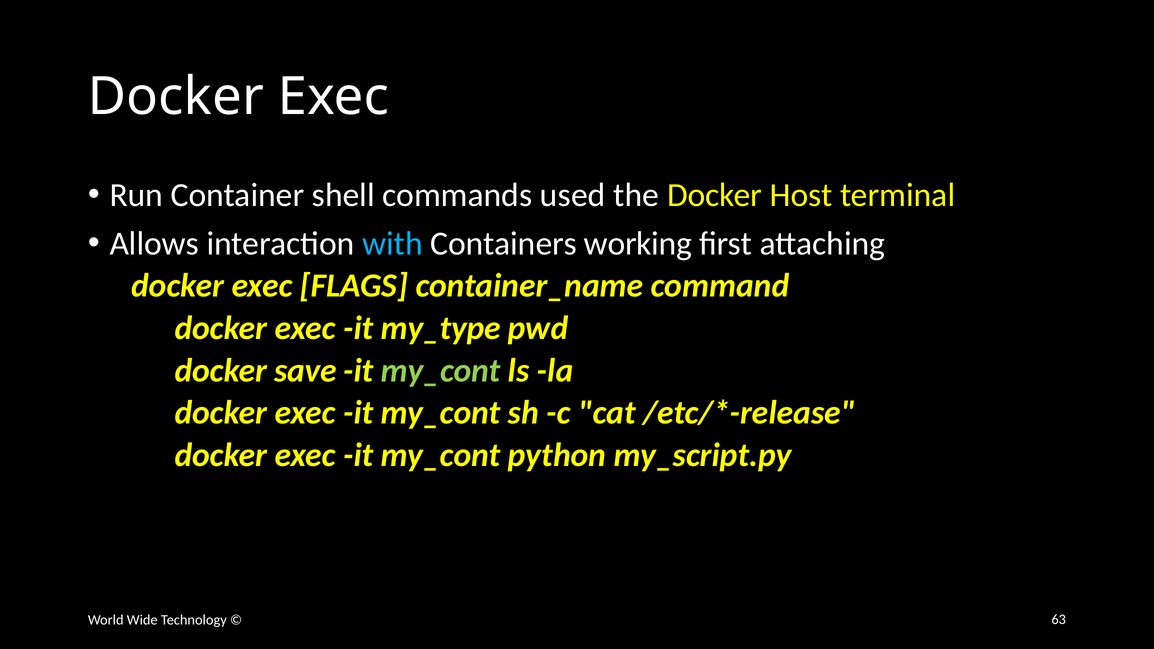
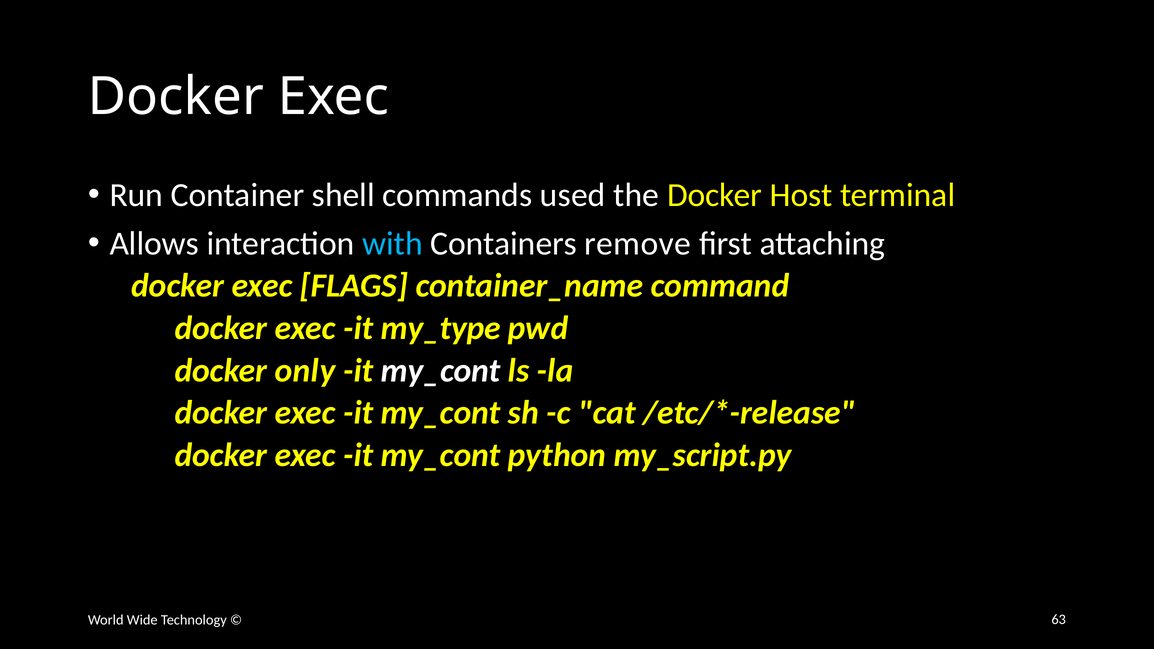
working: working -> remove (638, 243)
save: save -> only (305, 371)
my_cont colour: light green -> white (441, 371)
